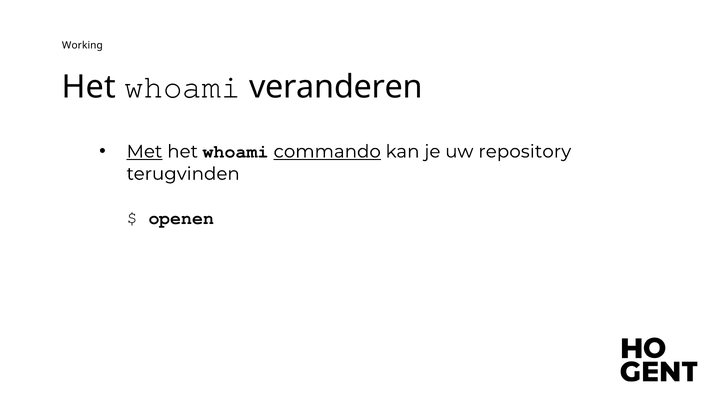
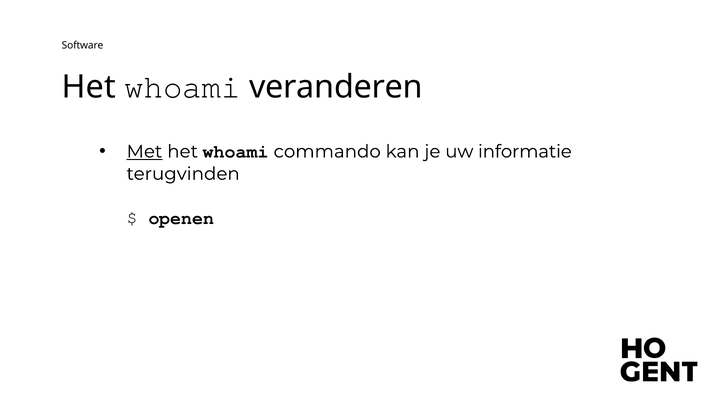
Working: Working -> Software (82, 45)
commando underline: present -> none (327, 151)
repository: repository -> informatie (525, 151)
